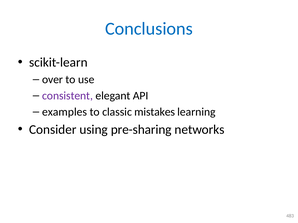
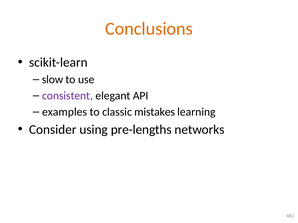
Conclusions colour: blue -> orange (149, 29)
over: over -> slow (53, 80)
pre-sharing: pre-sharing -> pre-lengths (141, 130)
